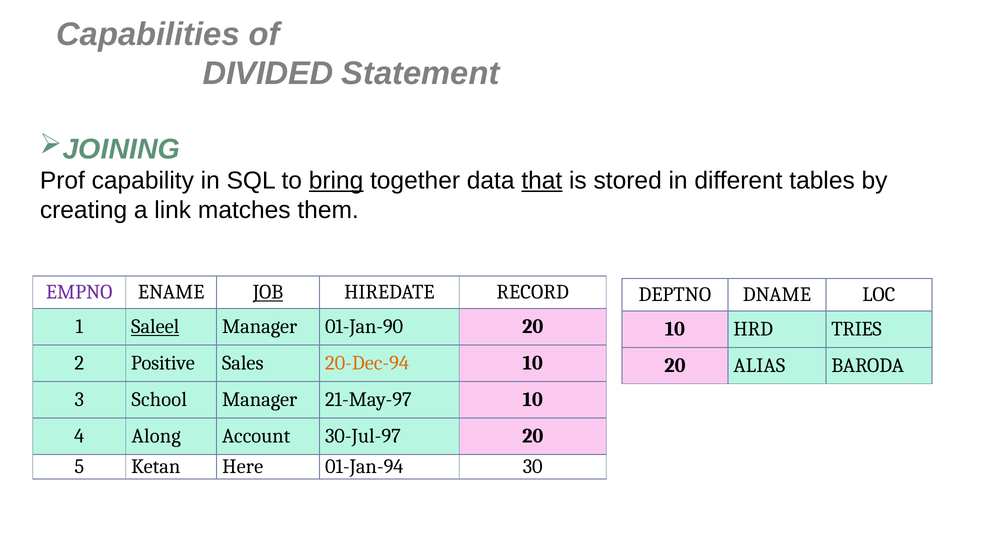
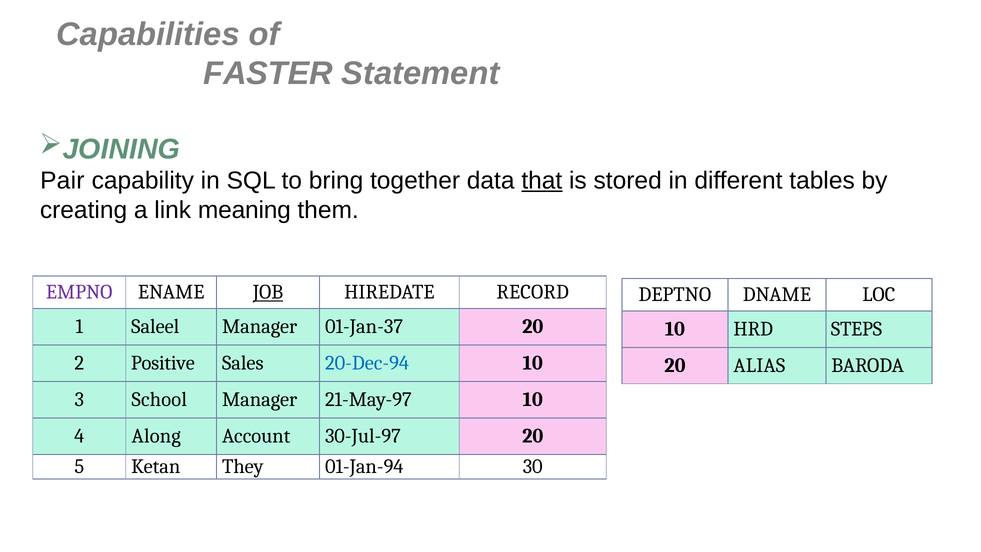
DIVIDED: DIVIDED -> FASTER (268, 74)
Prof: Prof -> Pair (62, 181)
bring underline: present -> none (336, 181)
matches: matches -> meaning (244, 210)
Saleel underline: present -> none (155, 327)
01-Jan-90: 01-Jan-90 -> 01-Jan-37 (364, 327)
TRIES: TRIES -> STEPS (856, 329)
20-Dec-94 colour: orange -> blue (367, 363)
Here: Here -> They (243, 466)
